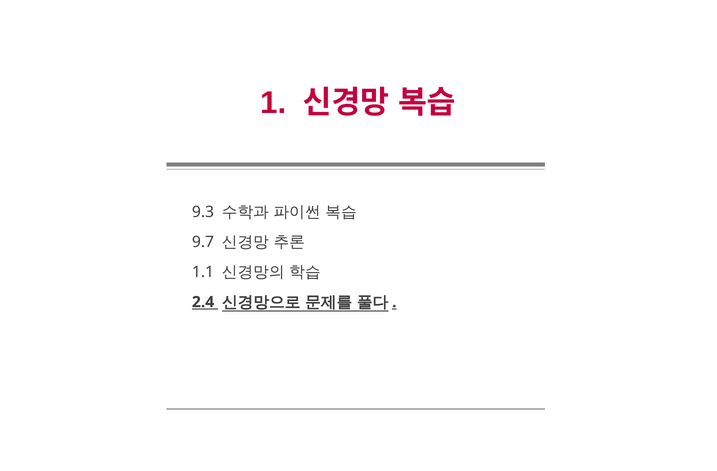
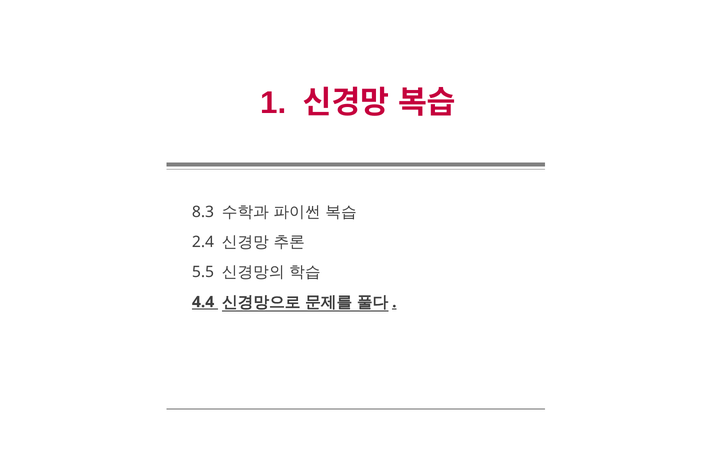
9.3: 9.3 -> 8.3 (203, 212)
9.7: 9.7 -> 2.4 (203, 242)
1.1: 1.1 -> 5.5 (203, 272)
2.4: 2.4 -> 4.4 (203, 302)
